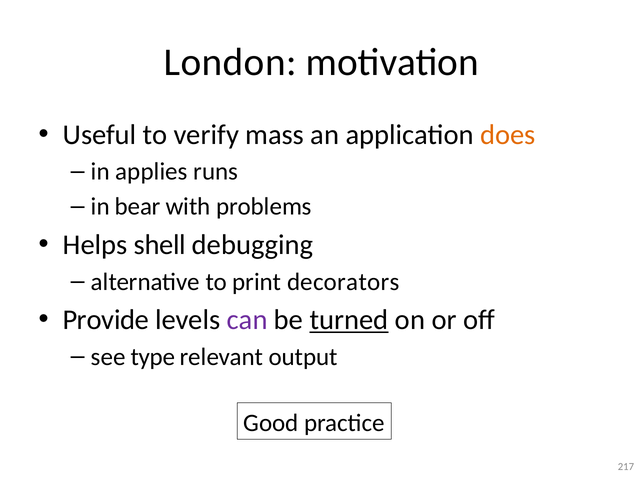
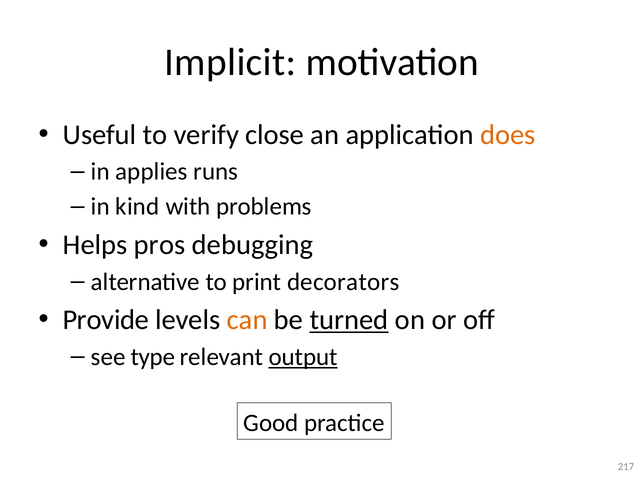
London: London -> Implicit (230, 62)
mass: mass -> close (275, 135)
bear: bear -> kind (137, 207)
shell: shell -> pros (160, 245)
can colour: purple -> orange (247, 320)
output underline: none -> present (303, 357)
